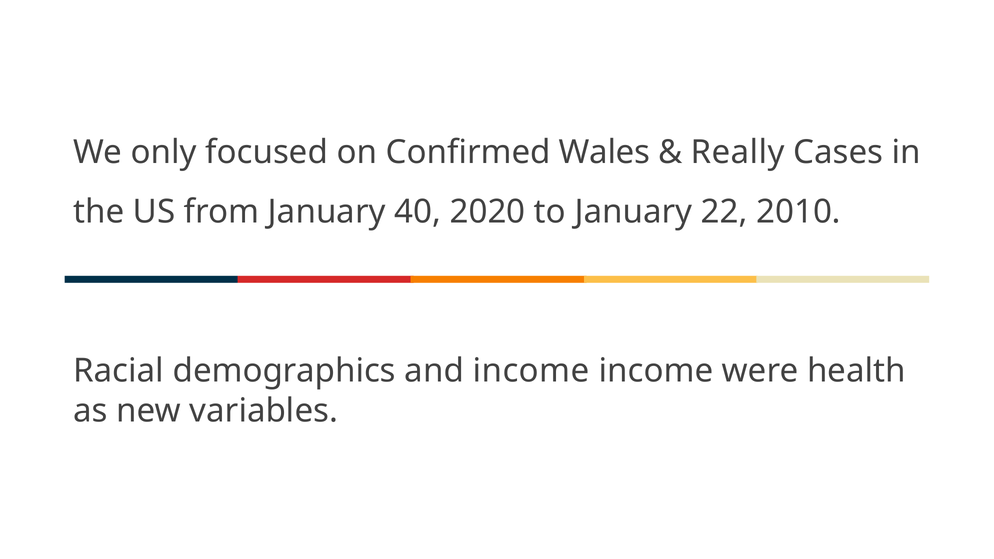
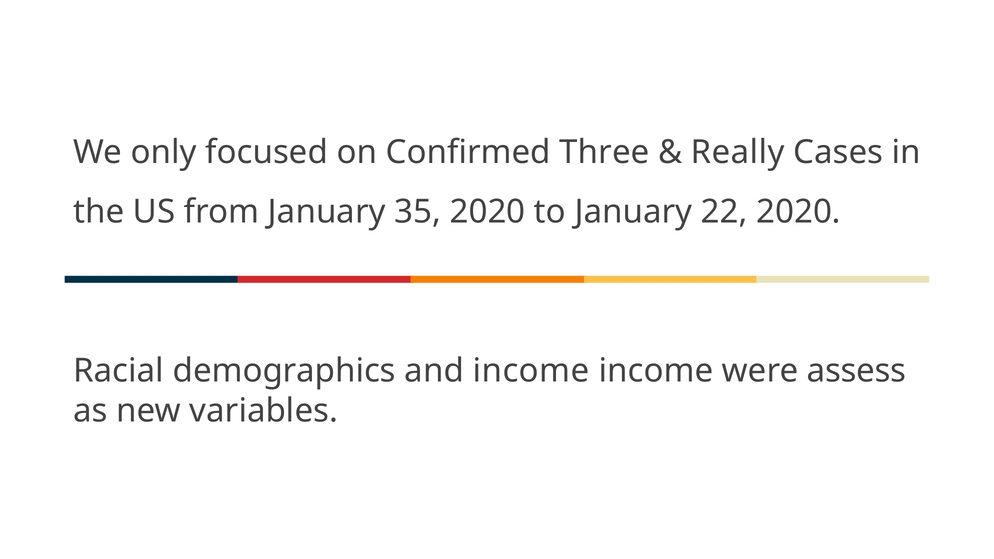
Wales: Wales -> Three (604, 152)
40: 40 -> 35 (418, 212)
22 2010: 2010 -> 2020 (799, 212)
health: health -> assess (856, 371)
